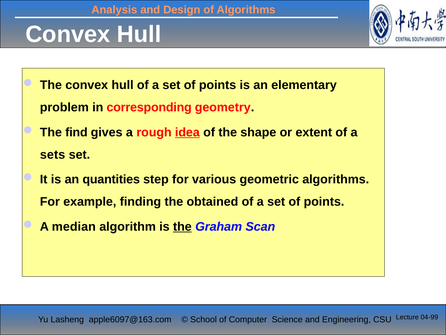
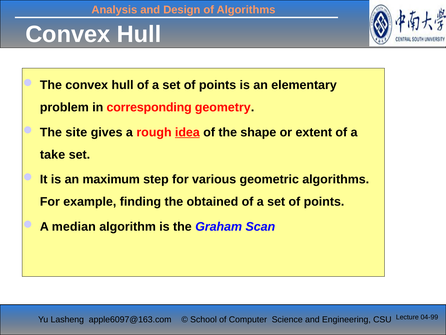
find: find -> site (76, 132)
sets: sets -> take (53, 154)
quantities: quantities -> maximum (111, 179)
the underline: present -> none (182, 226)
